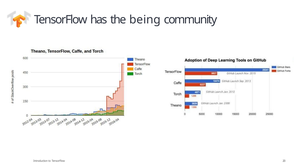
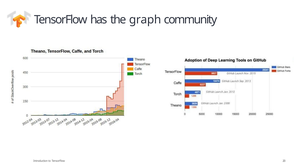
being: being -> graph (145, 20)
